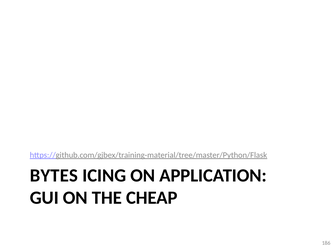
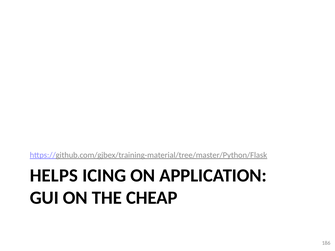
BYTES: BYTES -> HELPS (54, 176)
